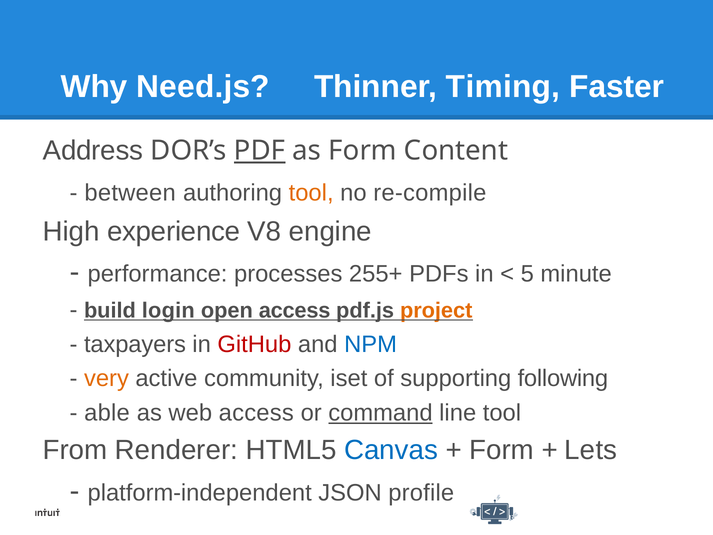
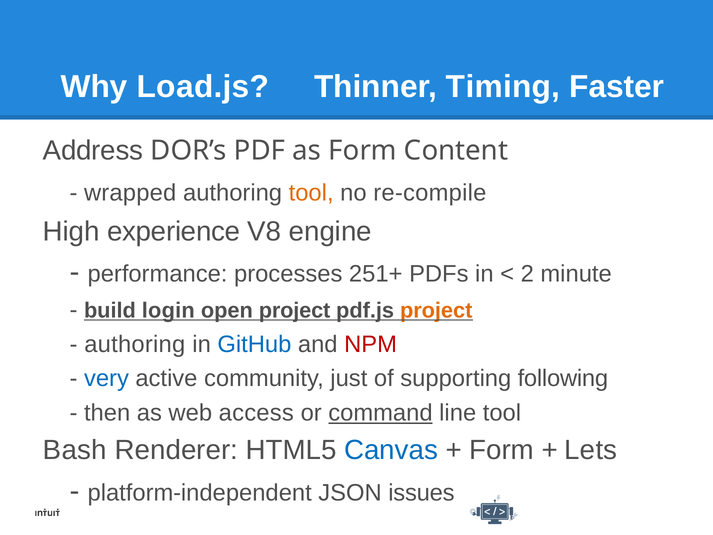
Need.js: Need.js -> Load.js (203, 87)
PDF underline: present -> none (260, 150)
between: between -> wrapped (130, 193)
255+: 255+ -> 251+ (376, 274)
5: 5 -> 2 (527, 274)
open access: access -> project (295, 310)
taxpayers: taxpayers -> authoring (135, 344)
GitHub colour: red -> blue (254, 344)
NPM colour: blue -> red (371, 344)
very colour: orange -> blue (106, 378)
iset: iset -> just (349, 378)
able: able -> then (107, 413)
From: From -> Bash (75, 450)
profile: profile -> issues (421, 493)
